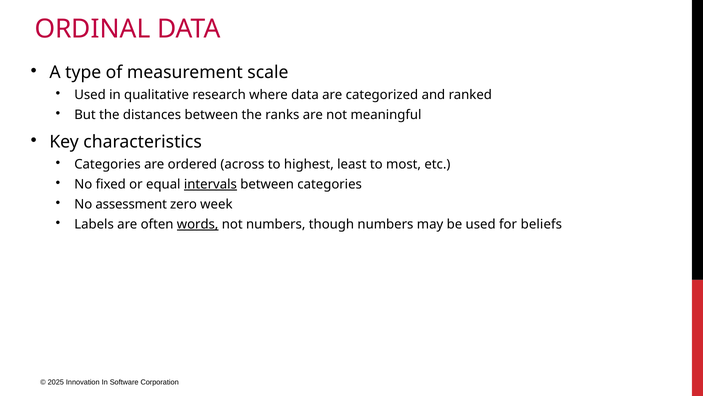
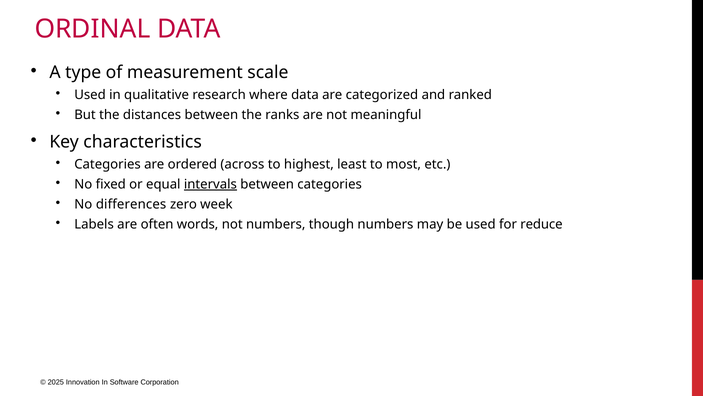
assessment: assessment -> differences (131, 204)
words underline: present -> none (198, 224)
beliefs: beliefs -> reduce (541, 224)
